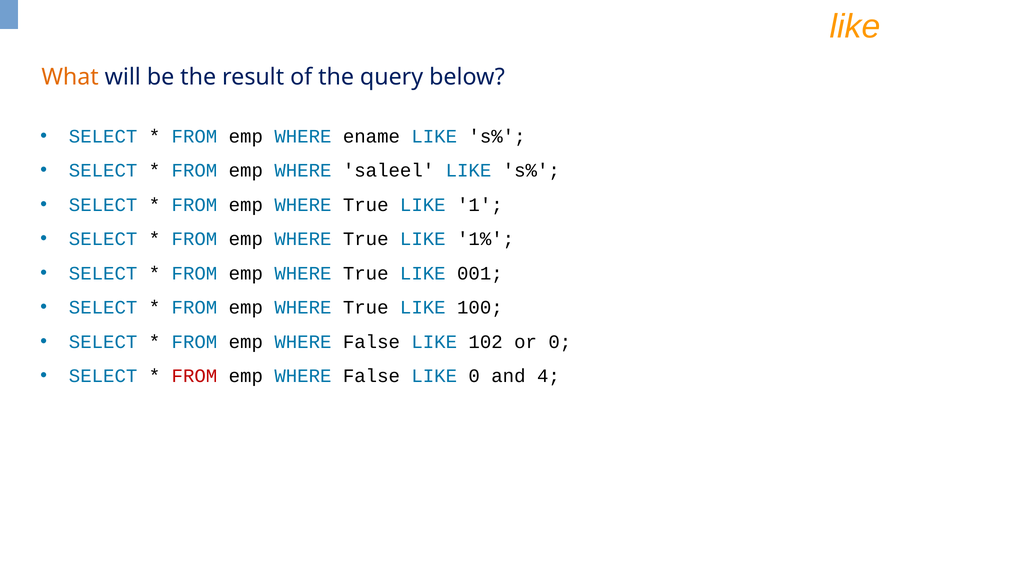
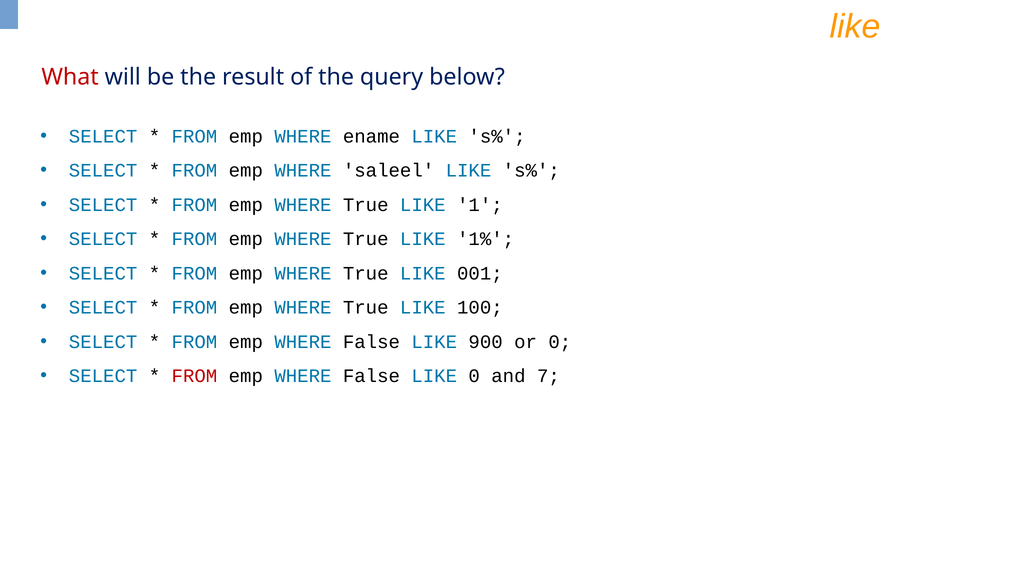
What colour: orange -> red (70, 77)
102: 102 -> 900 (486, 342)
4: 4 -> 7 (548, 376)
